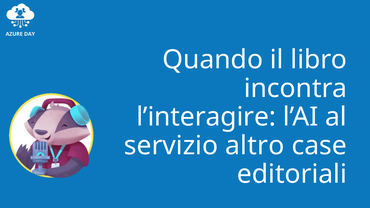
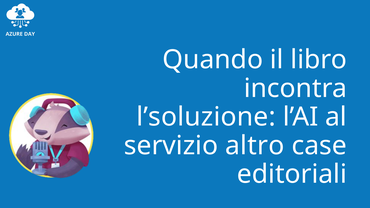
l’interagire: l’interagire -> l’soluzione (206, 117)
